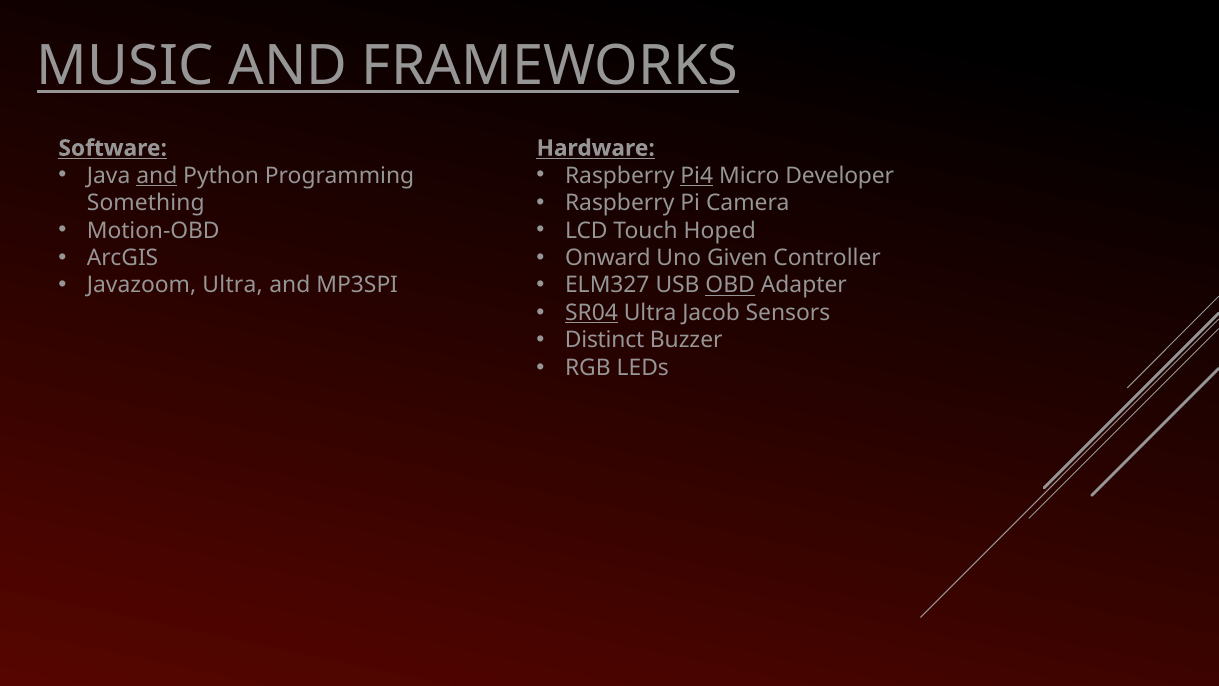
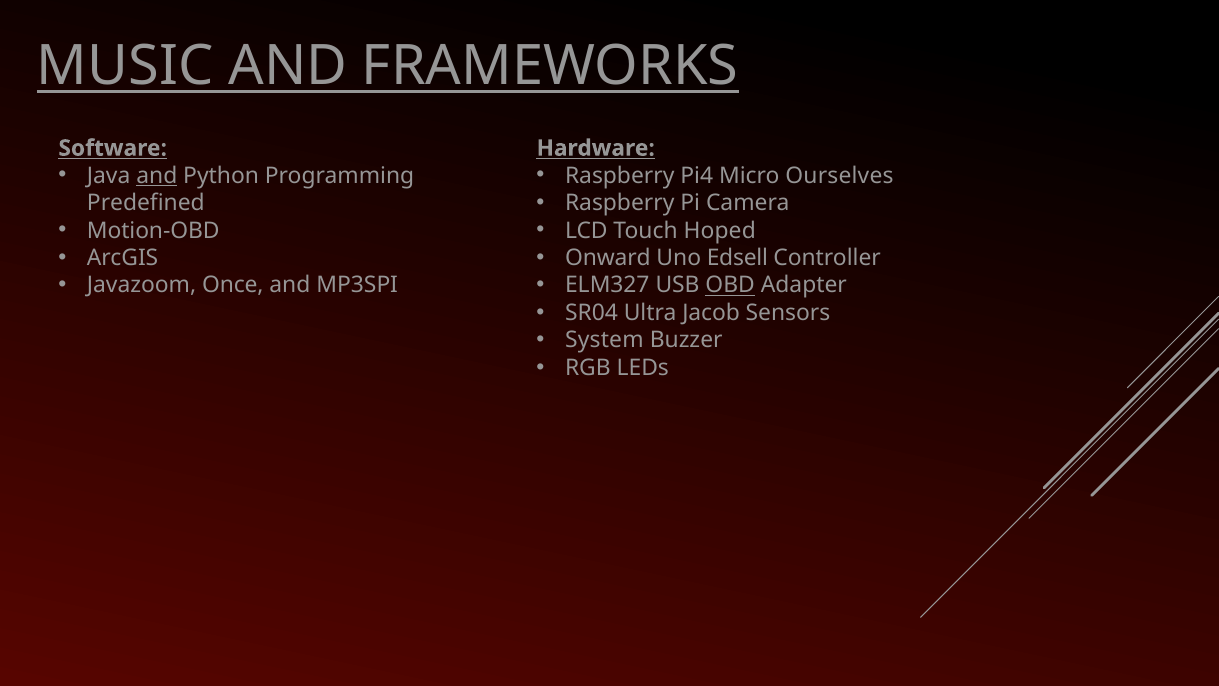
Pi4 underline: present -> none (697, 176)
Developer: Developer -> Ourselves (839, 176)
Something: Something -> Predefined (146, 203)
Given: Given -> Edsell (737, 258)
Javazoom Ultra: Ultra -> Once (233, 285)
SR04 underline: present -> none (591, 313)
Distinct: Distinct -> System (604, 340)
